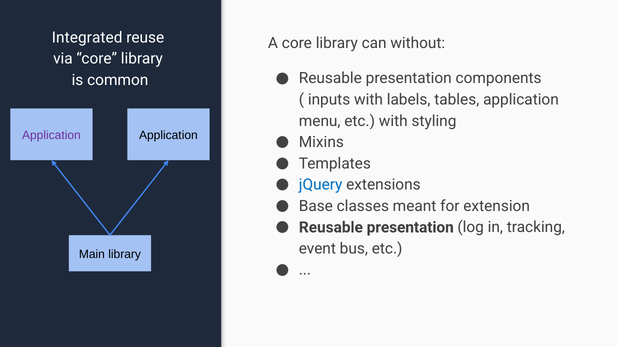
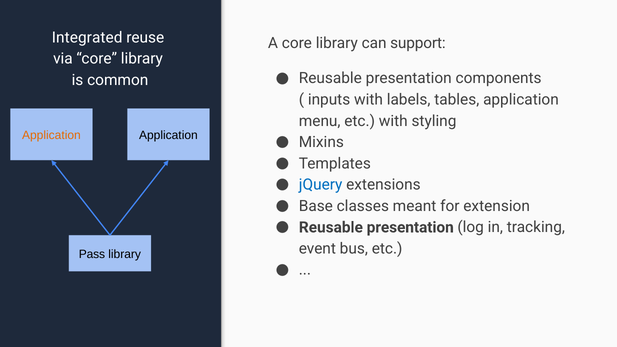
without: without -> support (418, 43)
Application colour: purple -> orange (51, 135)
Main: Main -> Pass (92, 254)
